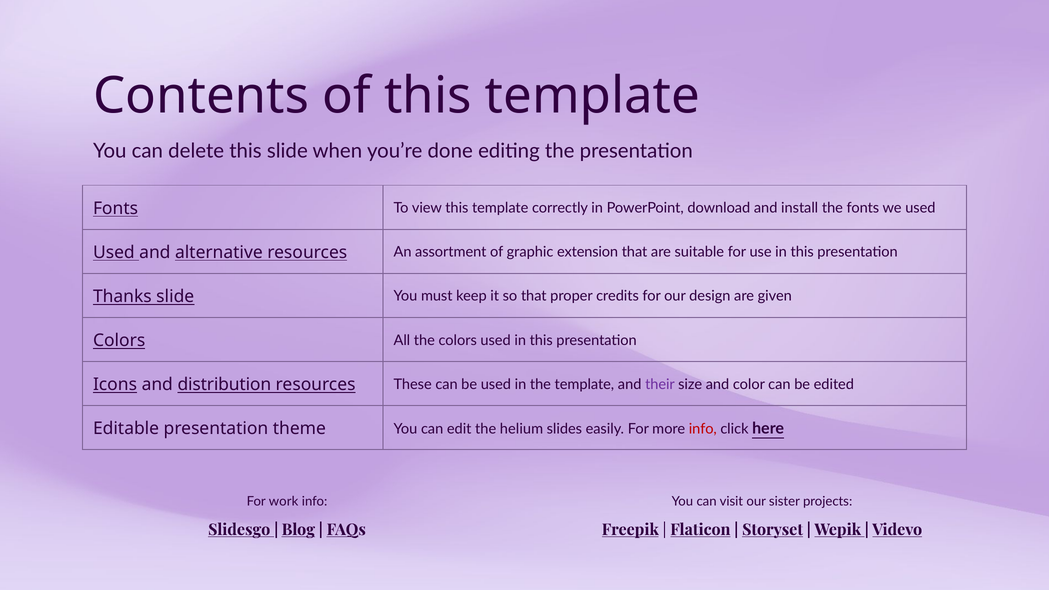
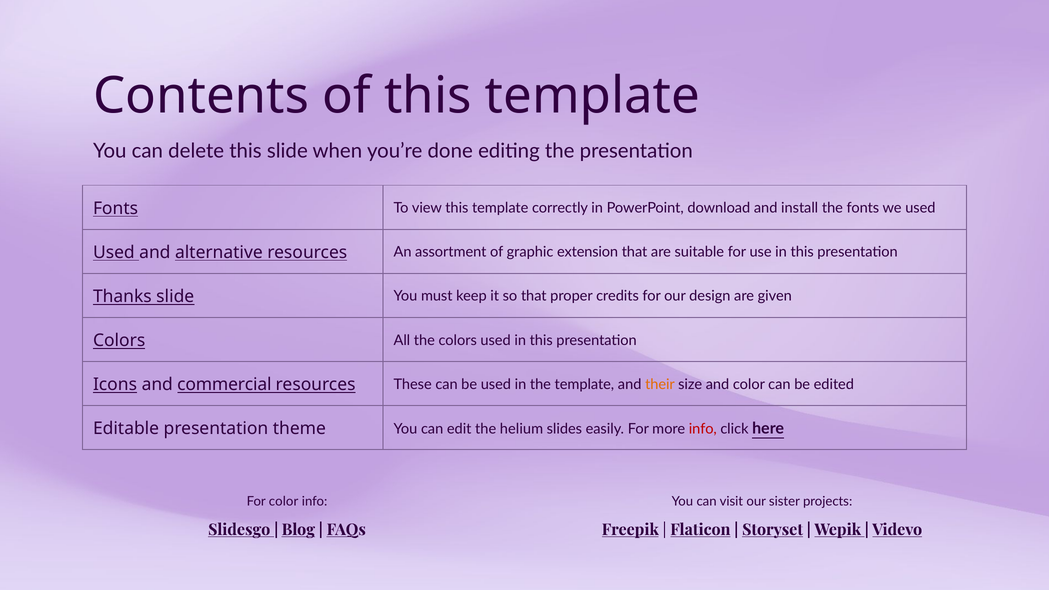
distribution: distribution -> commercial (224, 385)
their colour: purple -> orange (660, 384)
For work: work -> color (284, 501)
